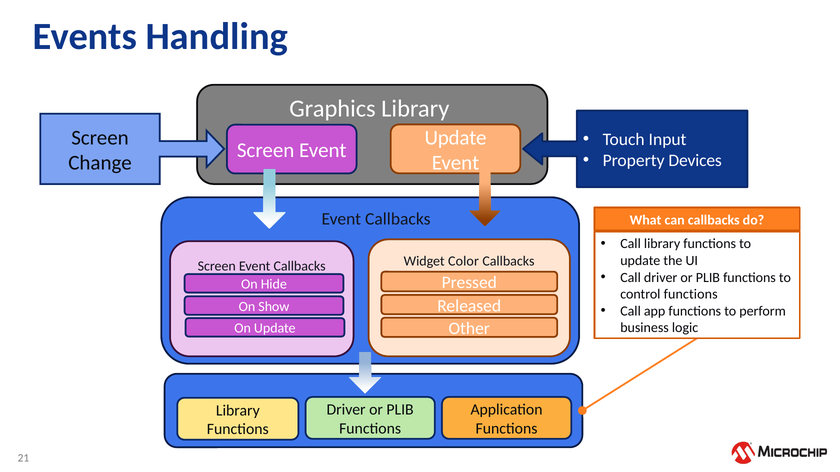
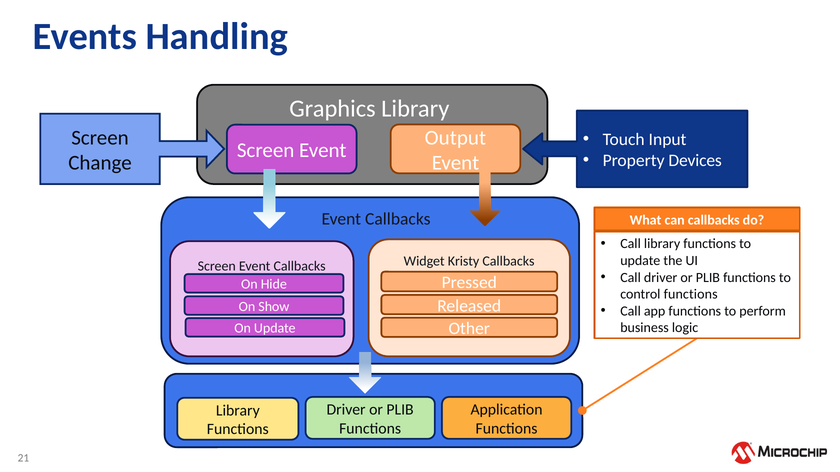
Update: Update -> Output (455, 138)
Color: Color -> Kristy (464, 261)
